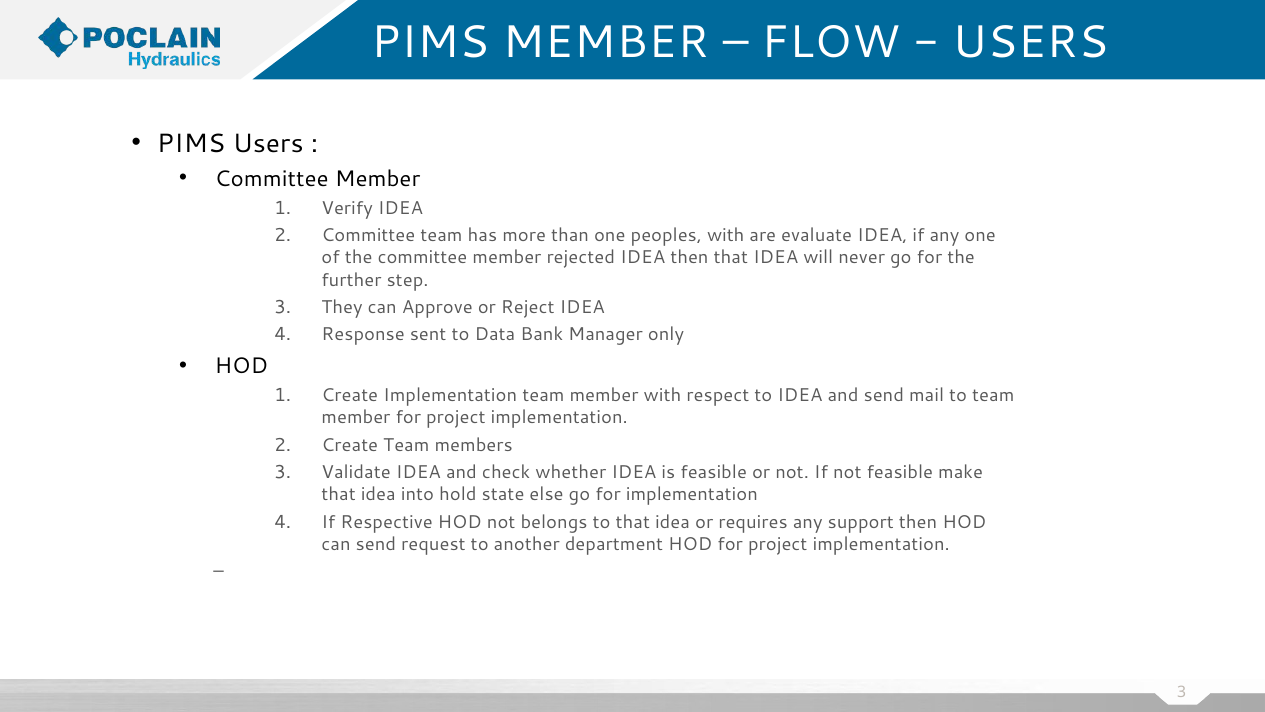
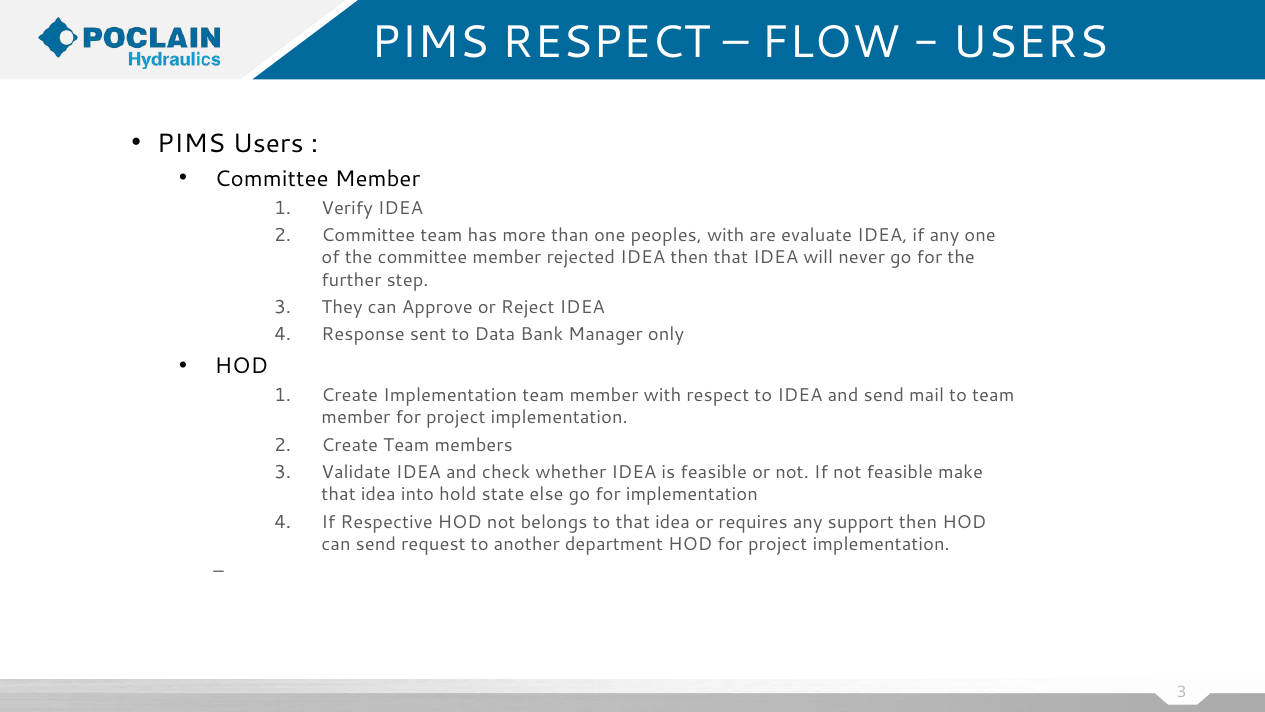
PIMS MEMBER: MEMBER -> RESPECT (606, 43)
